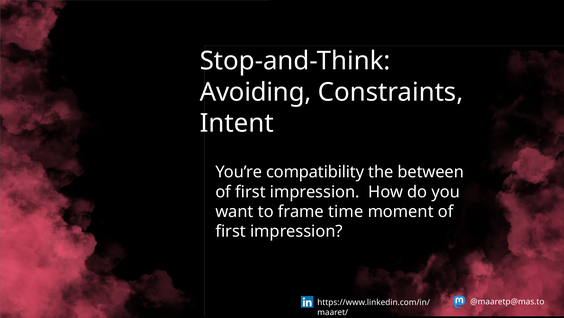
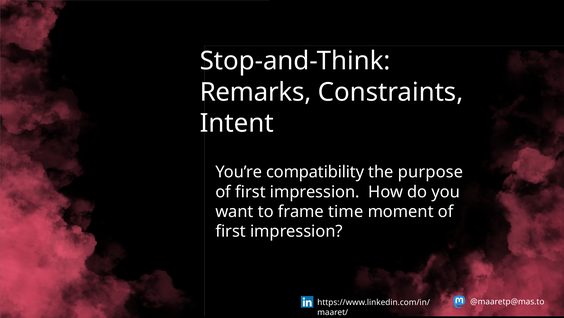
Avoiding: Avoiding -> Remarks (256, 92)
between: between -> purpose (431, 172)
